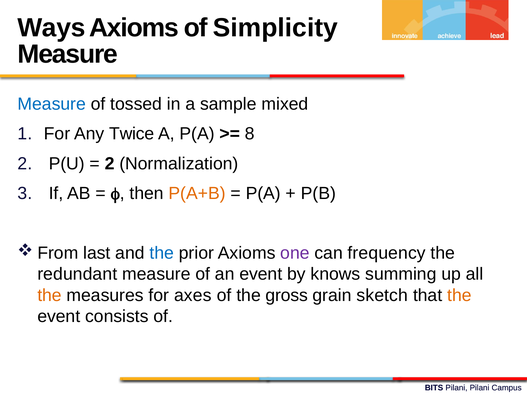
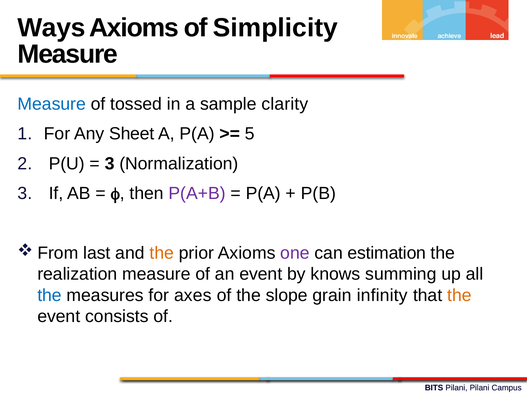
mixed: mixed -> clarity (285, 104)
Twice: Twice -> Sheet (132, 134)
8: 8 -> 5 (250, 134)
2: 2 -> 3 (110, 164)
P(A+B colour: orange -> purple (197, 194)
the colour: blue -> orange (162, 253)
frequency: frequency -> estimation (387, 253)
redundant: redundant -> realization (77, 274)
the colour: orange -> blue (50, 295)
gross: gross -> slope (287, 295)
sketch: sketch -> infinity (382, 295)
